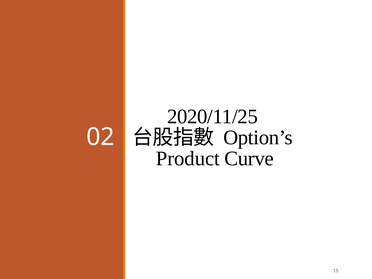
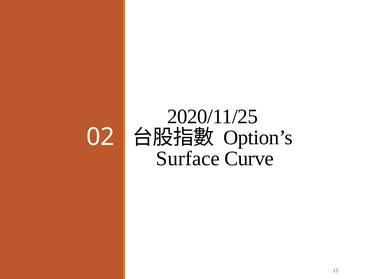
Product: Product -> Surface (188, 159)
